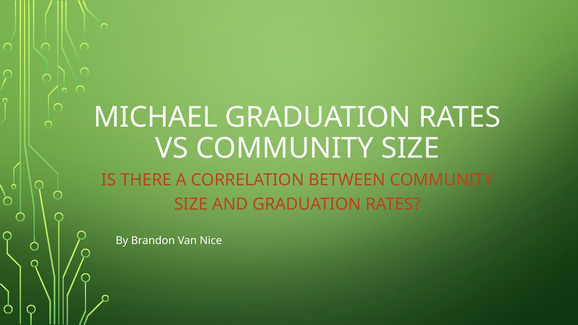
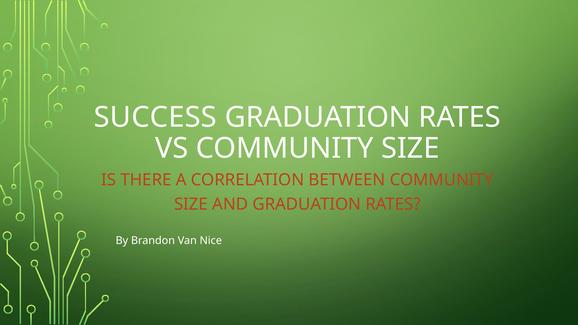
MICHAEL: MICHAEL -> SUCCESS (155, 117)
